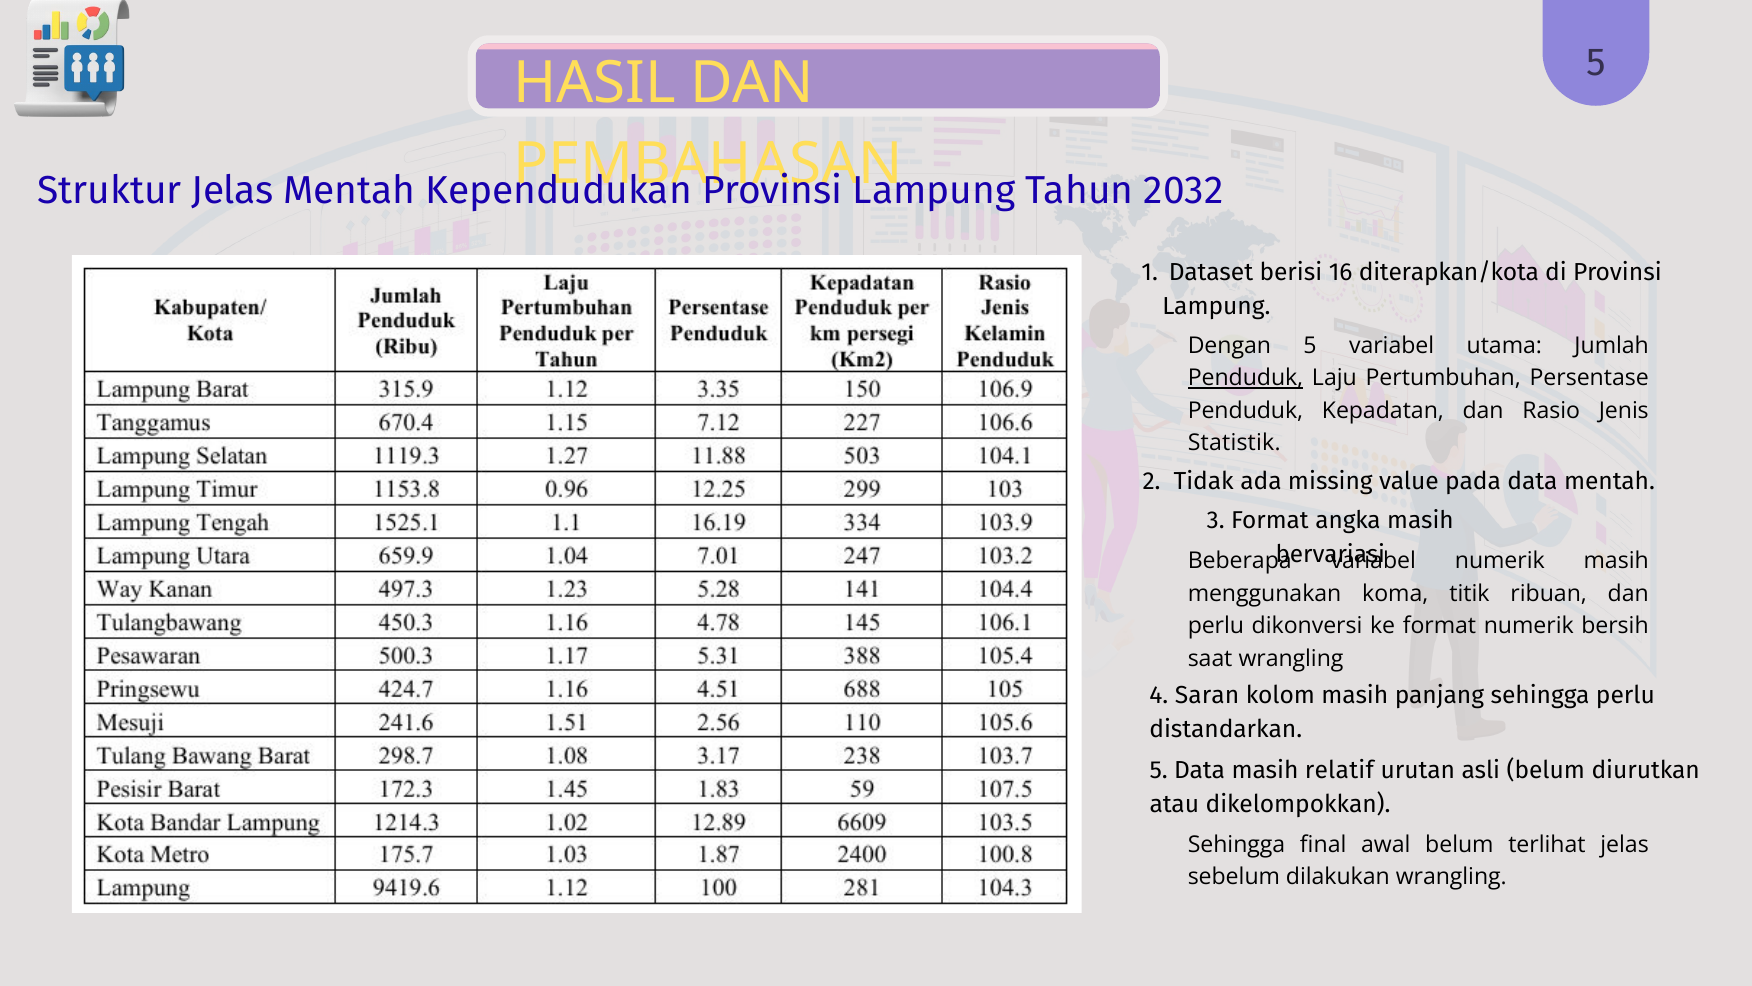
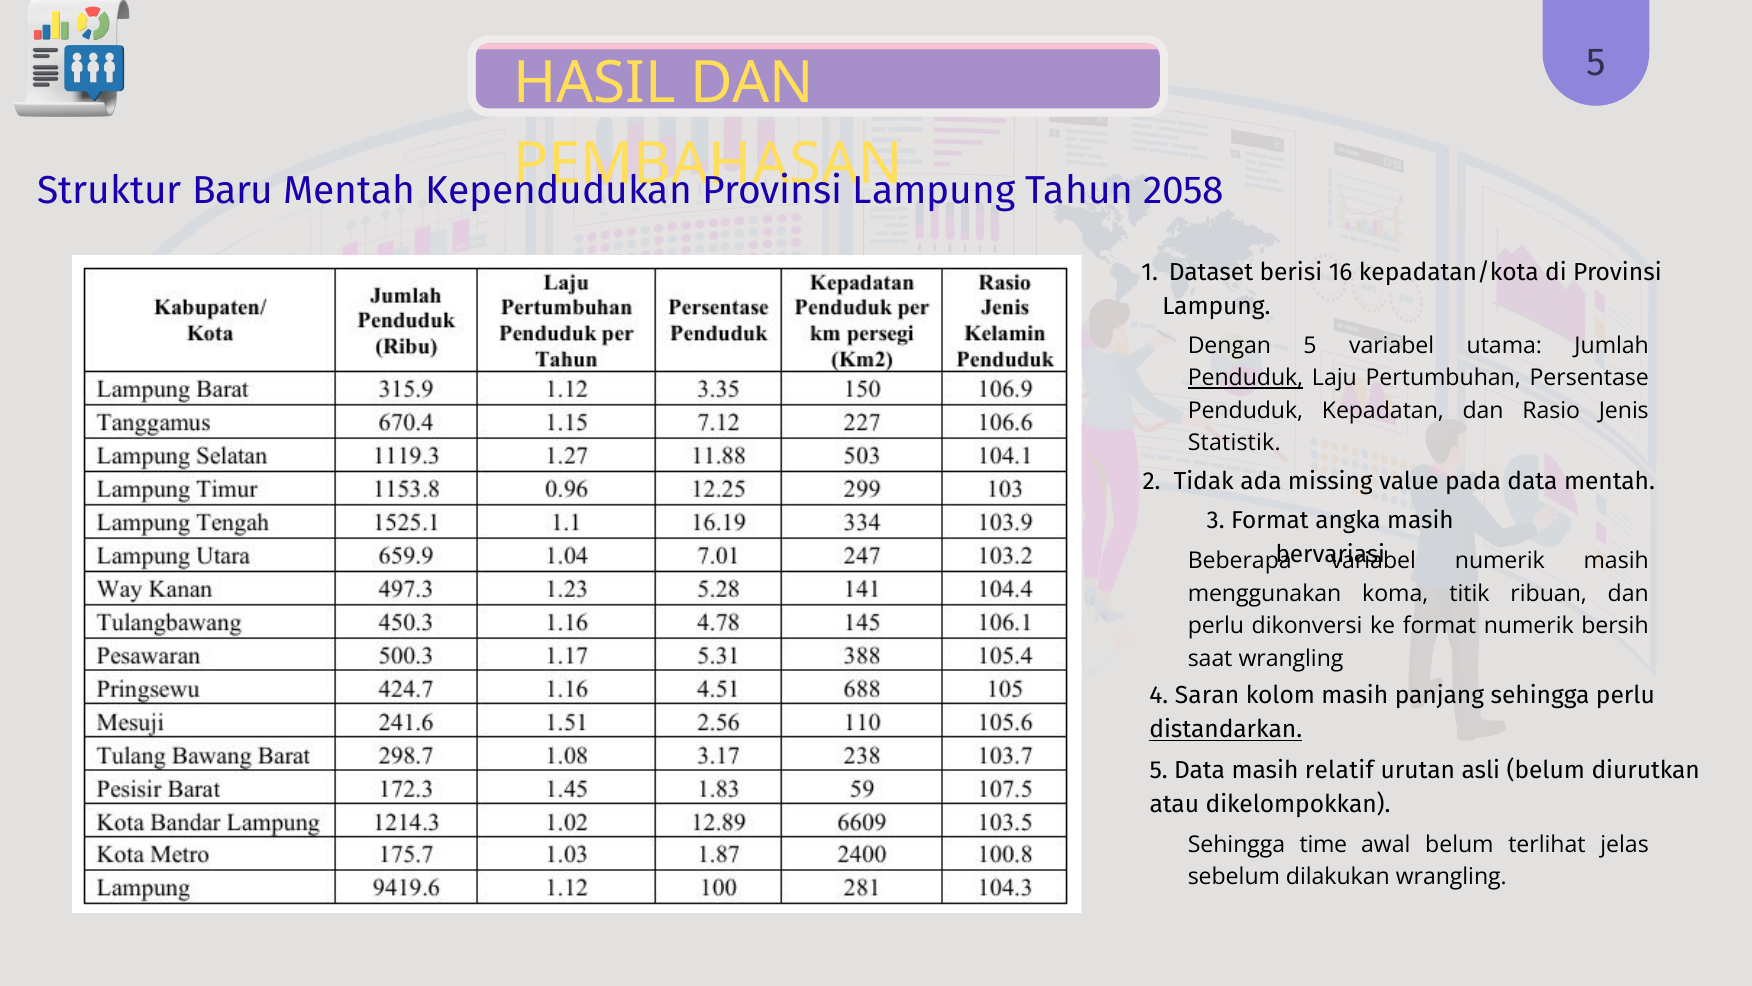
Struktur Jelas: Jelas -> Baru (233, 190)
2032: 2032 -> 2058 (1184, 190)
diterapkan/kota: diterapkan/kota -> kepadatan/kota (1449, 272)
distandarkan underline: none -> present (1226, 729)
final: final -> time (1323, 844)
